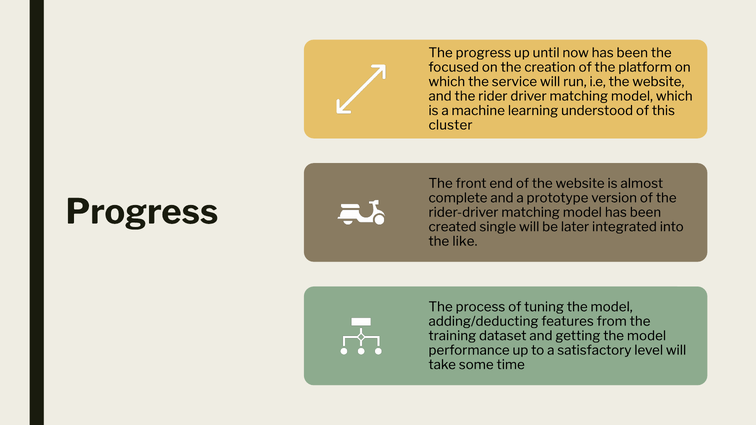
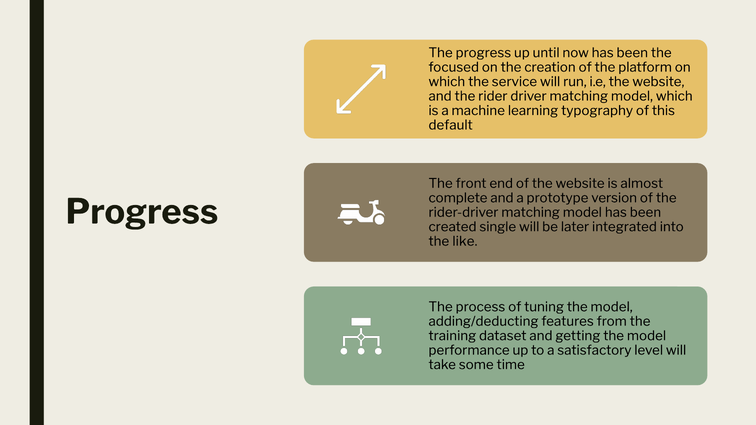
understood: understood -> typography (597, 111)
cluster: cluster -> default (451, 125)
